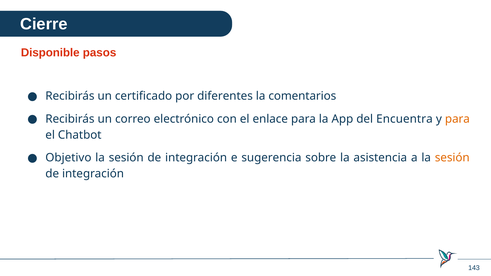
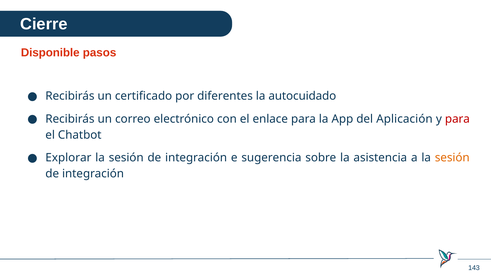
comentarios: comentarios -> autocuidado (302, 96)
Encuentra: Encuentra -> Aplicación (404, 119)
para colour: orange -> red (457, 119)
Objetivo: Objetivo -> Explorar (68, 158)
